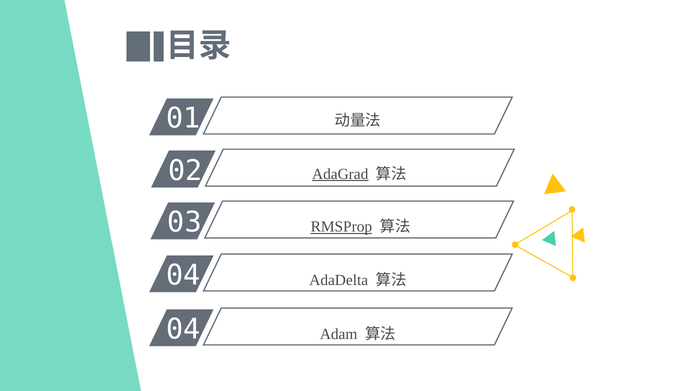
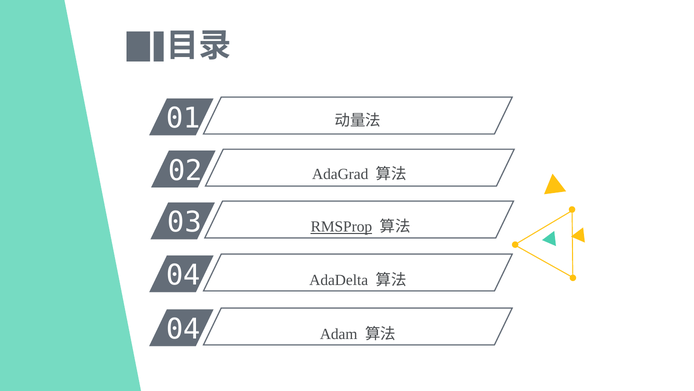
AdaGrad underline: present -> none (340, 174)
